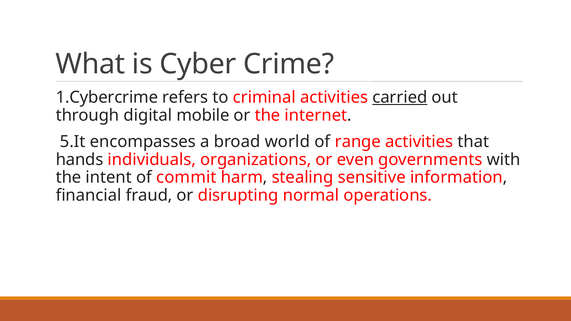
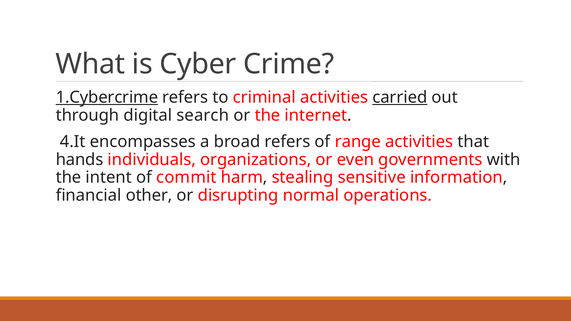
1.Cybercrime underline: none -> present (107, 97)
mobile: mobile -> search (203, 115)
5.It: 5.It -> 4.It (73, 142)
broad world: world -> refers (287, 142)
fraud: fraud -> other (149, 196)
